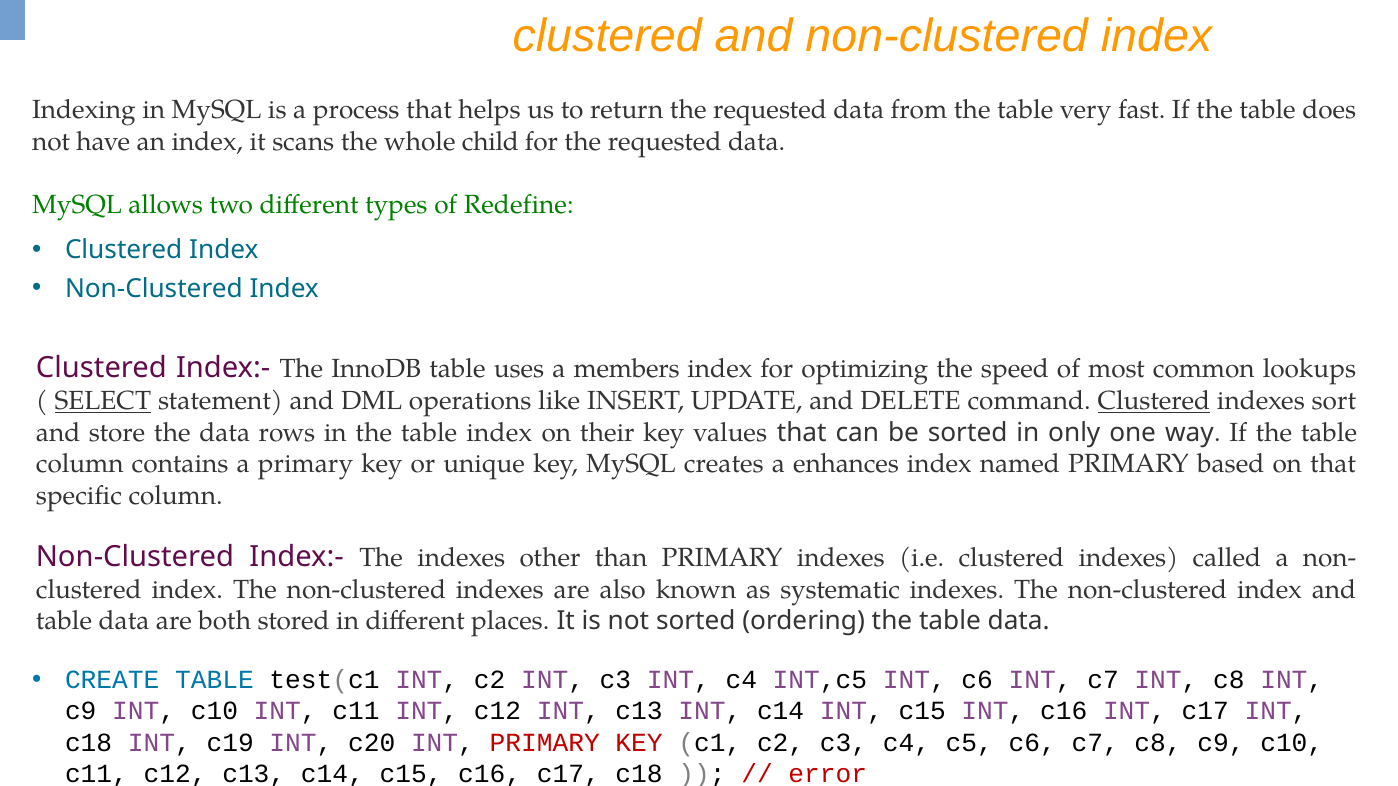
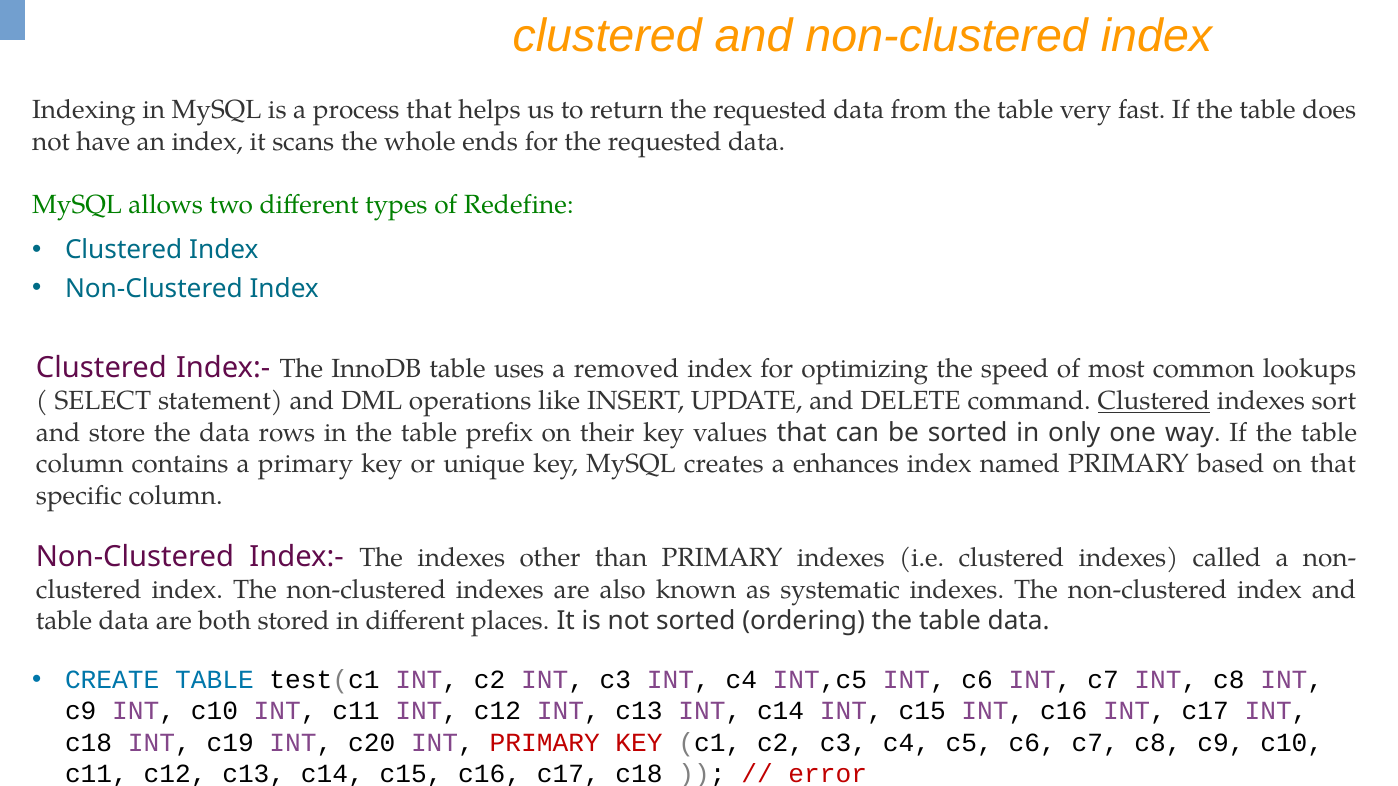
child: child -> ends (490, 142)
members: members -> removed (626, 369)
SELECT underline: present -> none (103, 401)
table index: index -> prefix (500, 433)
